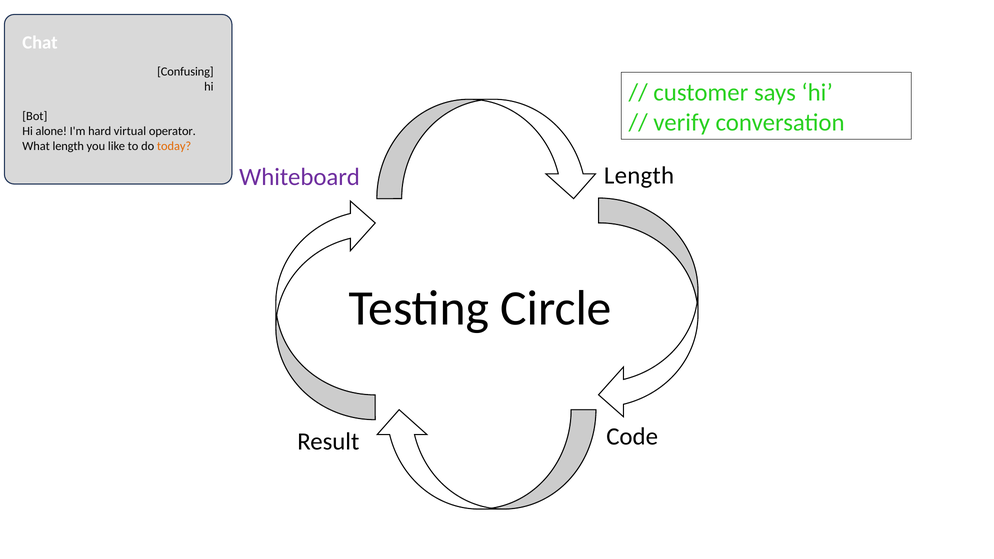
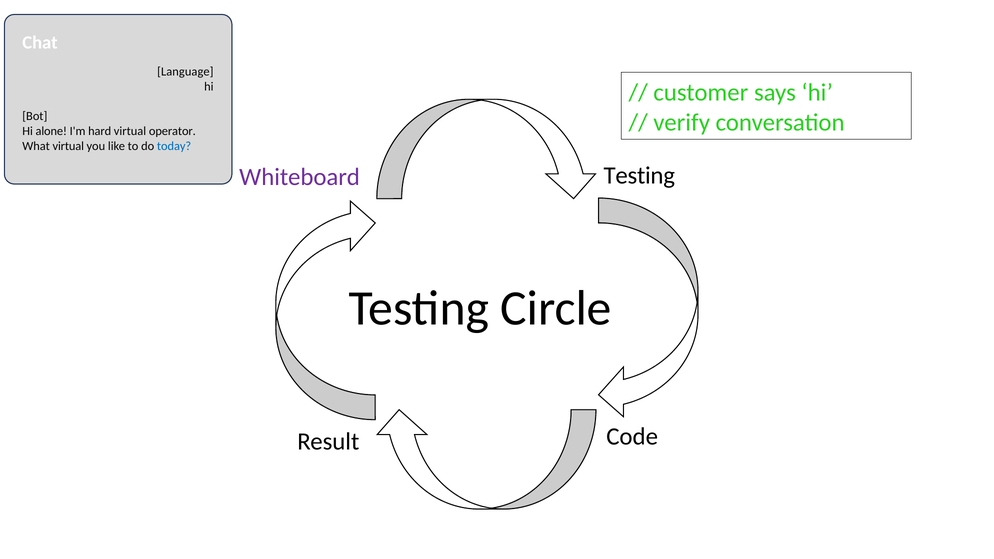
Confusing: Confusing -> Language (185, 72)
What length: length -> virtual (68, 146)
today colour: orange -> blue (174, 146)
Length: Length -> Testing (639, 176)
